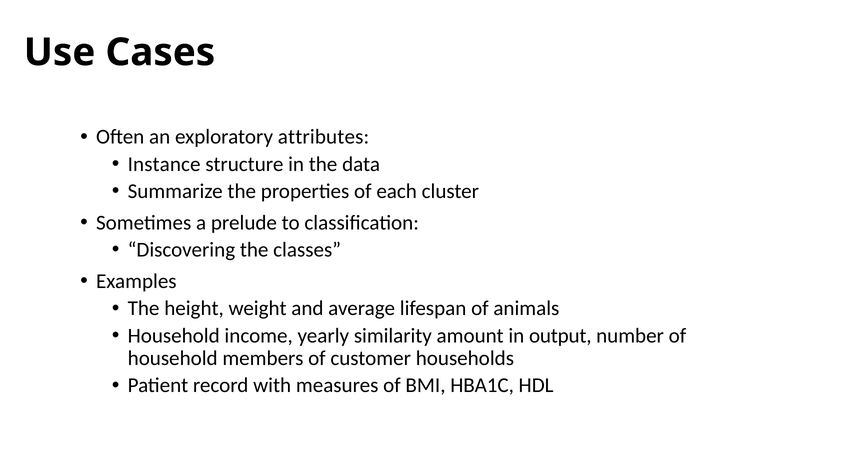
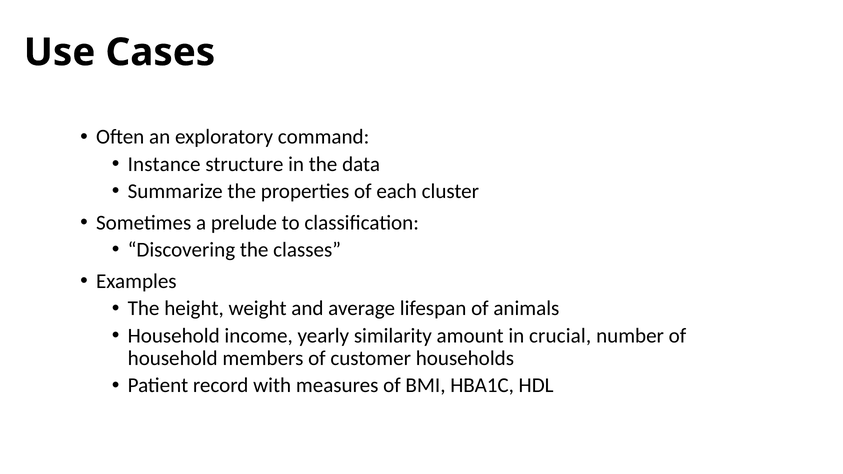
attributes: attributes -> command (324, 137)
output: output -> crucial (560, 336)
